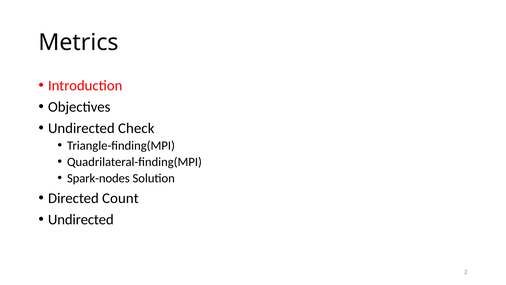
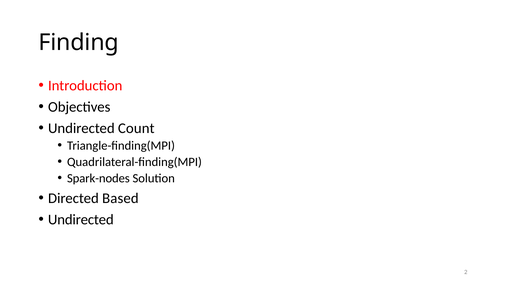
Metrics: Metrics -> Finding (79, 43)
Check: Check -> Count (136, 128)
Count: Count -> Based (120, 198)
